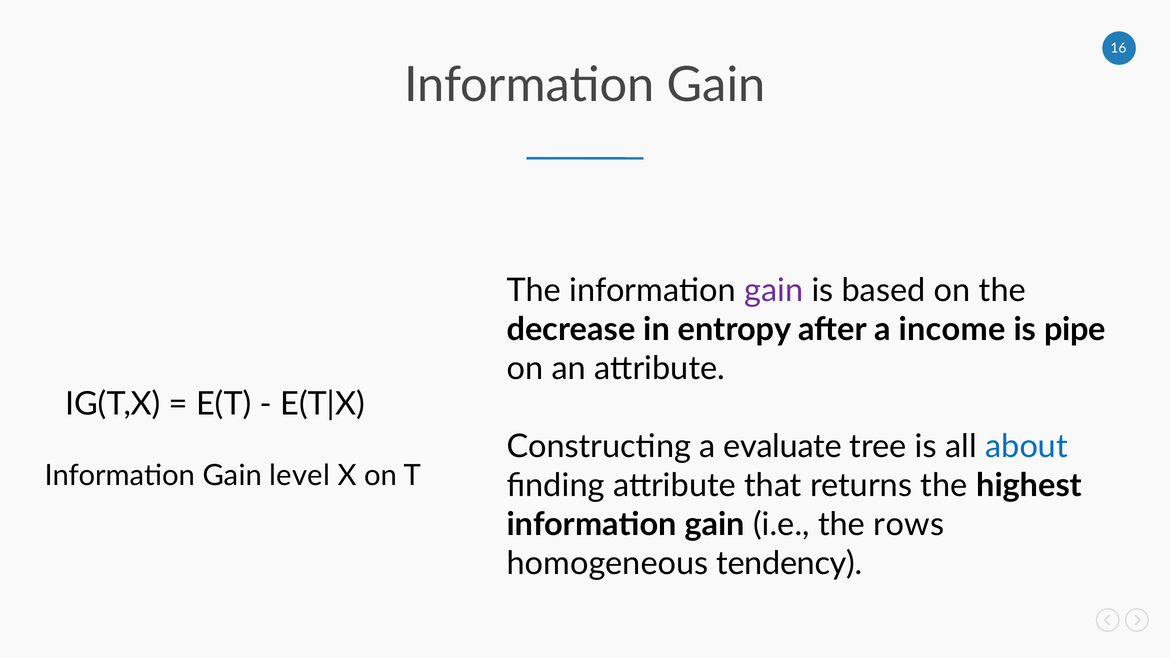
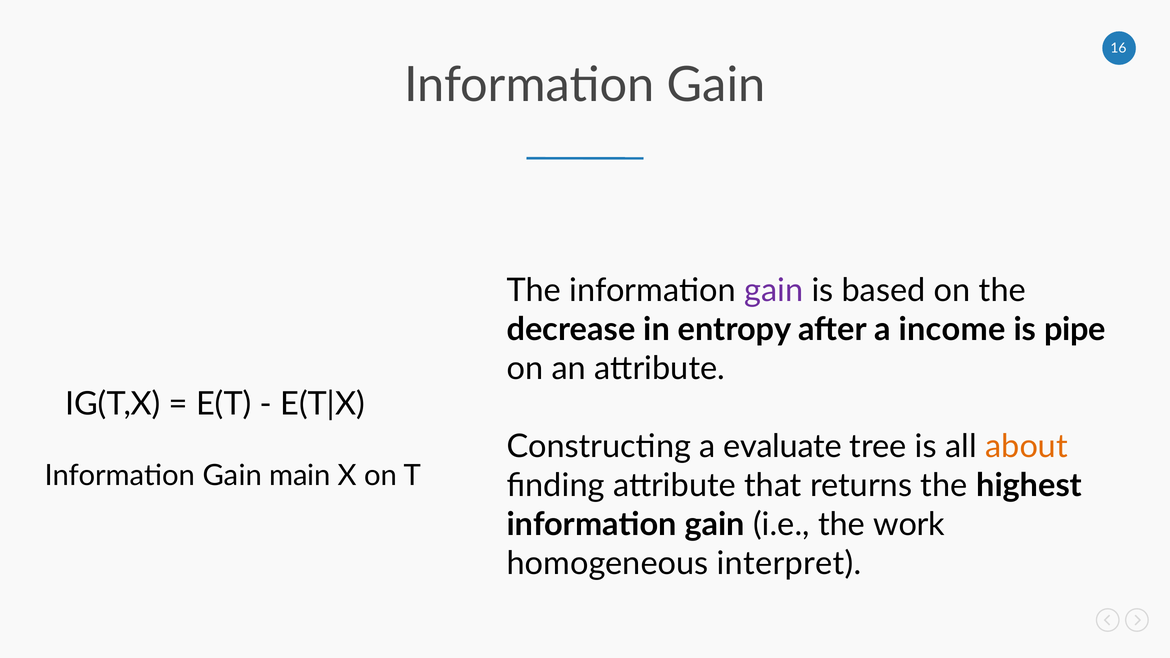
about colour: blue -> orange (1026, 447)
level: level -> main (300, 476)
rows: rows -> work (909, 525)
tendency: tendency -> interpret (789, 564)
